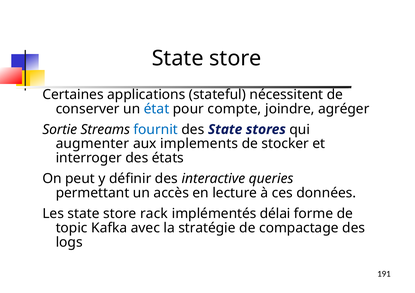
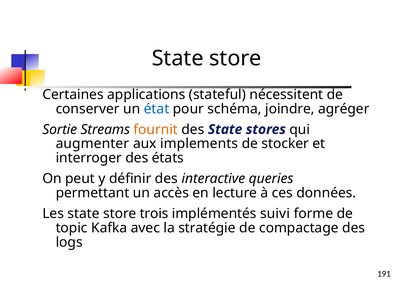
compte: compte -> schéma (235, 109)
fournit colour: blue -> orange (156, 130)
rack: rack -> trois (154, 214)
délai: délai -> suivi (275, 214)
